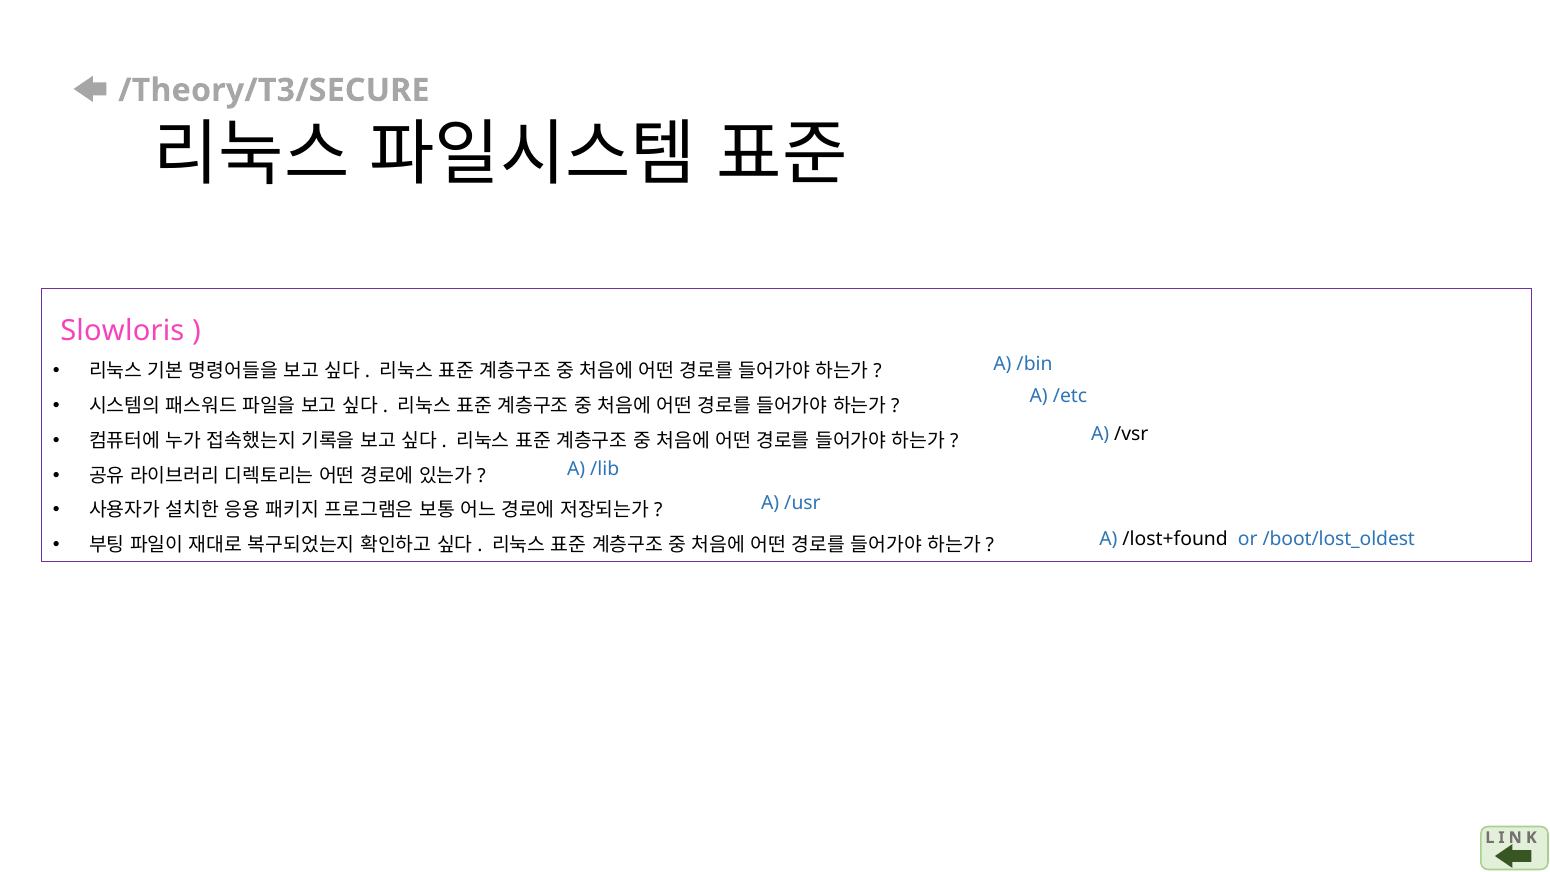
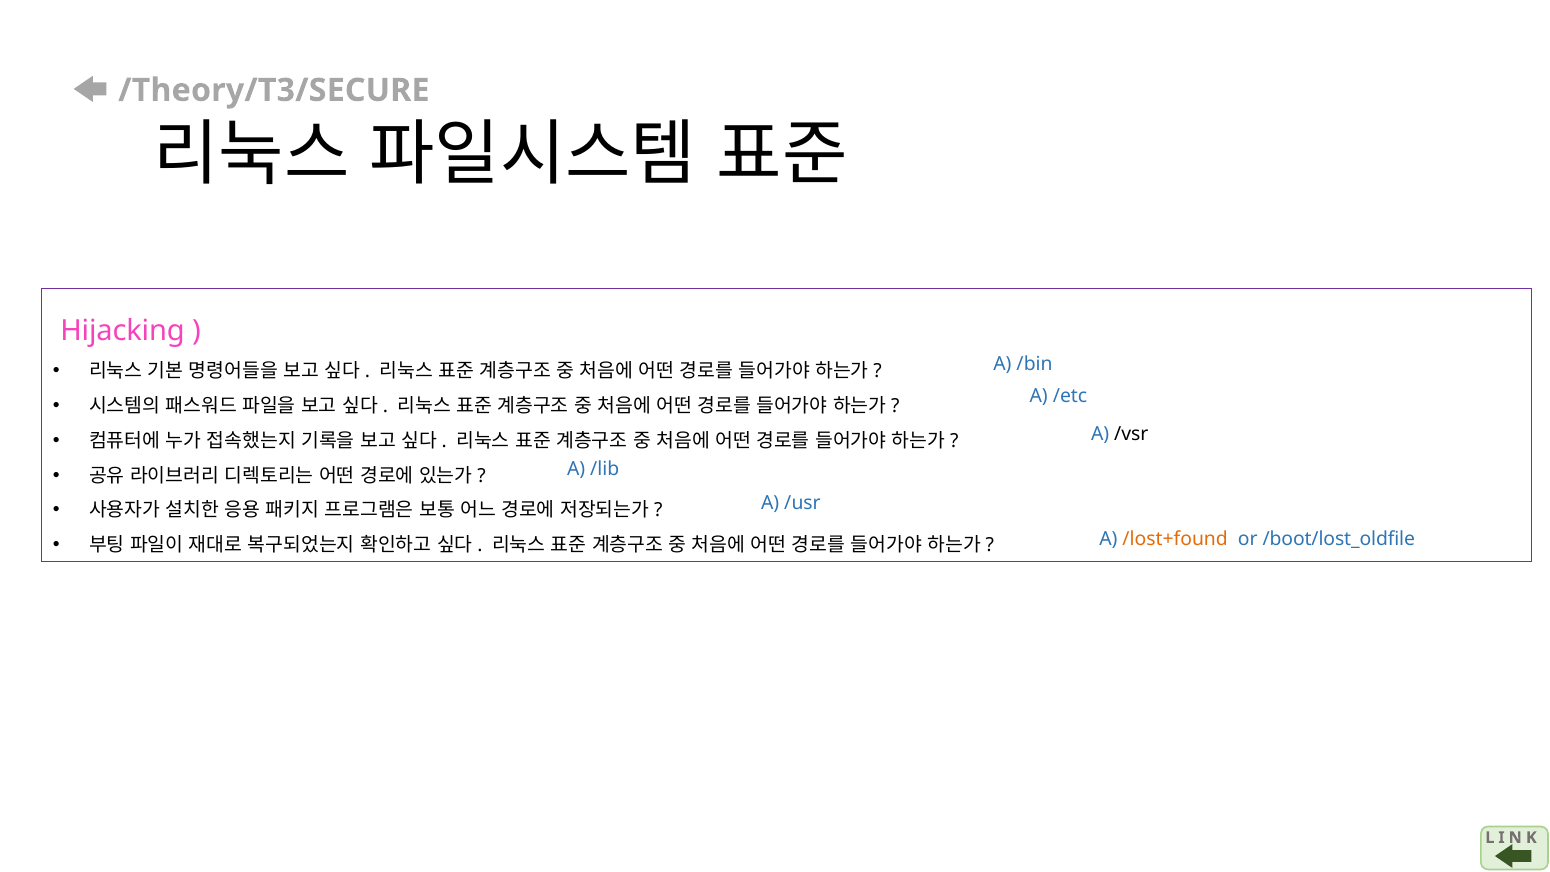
Slowloris: Slowloris -> Hijacking (123, 331)
/lost+found colour: black -> orange (1175, 539)
/boot/lost_oldest: /boot/lost_oldest -> /boot/lost_oldfile (1339, 539)
